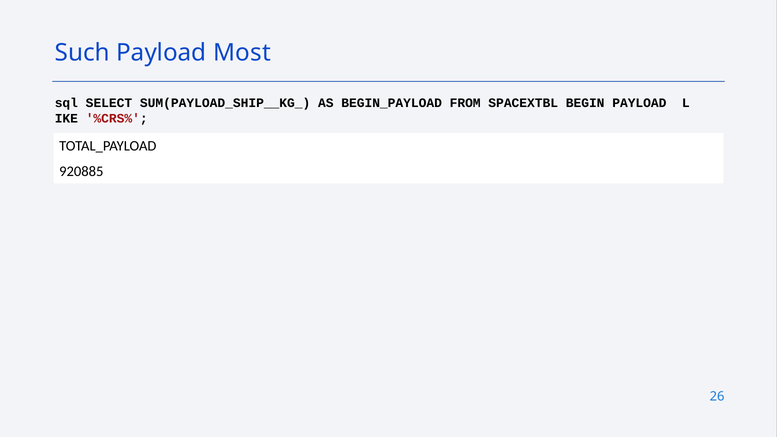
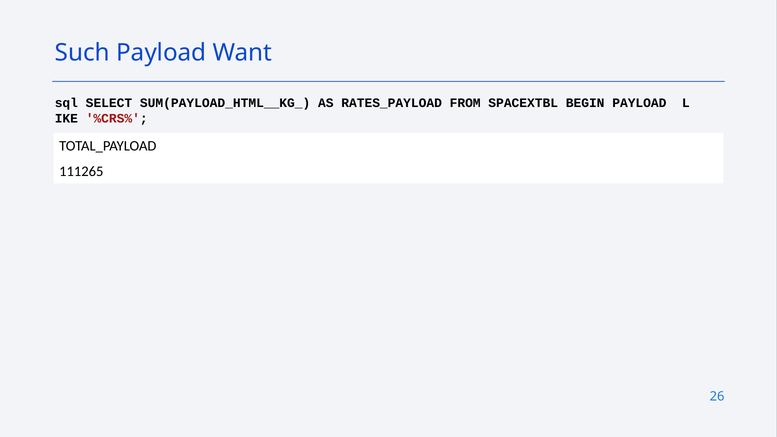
Most: Most -> Want (242, 53)
SUM(PAYLOAD_SHIP__KG_: SUM(PAYLOAD_SHIP__KG_ -> SUM(PAYLOAD_HTML__KG_ (225, 103)
BEGIN_PAYLOAD: BEGIN_PAYLOAD -> RATES_PAYLOAD (392, 103)
920885: 920885 -> 111265 (81, 171)
